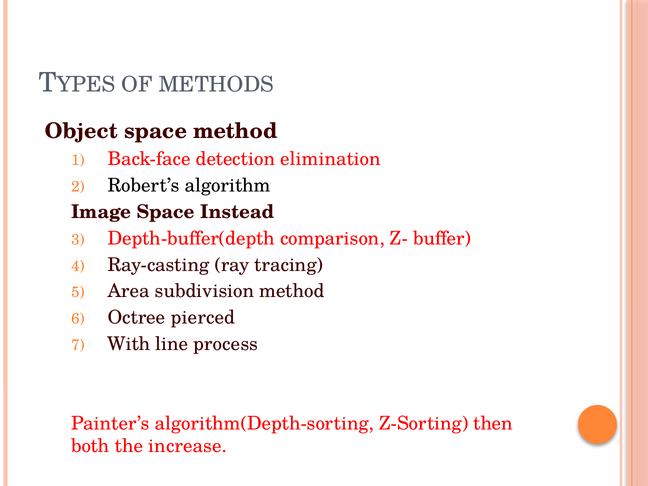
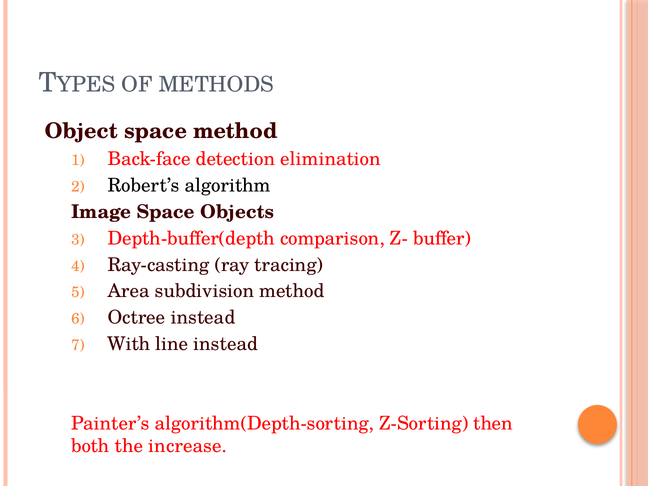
Instead: Instead -> Objects (237, 212)
Octree pierced: pierced -> instead (203, 318)
line process: process -> instead (226, 344)
